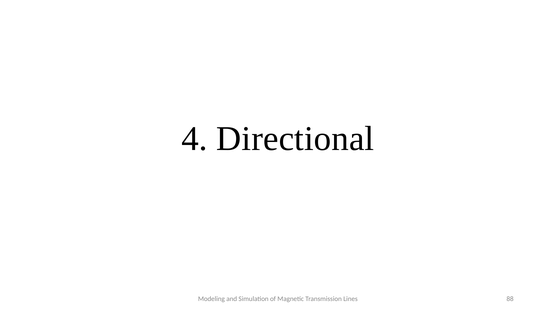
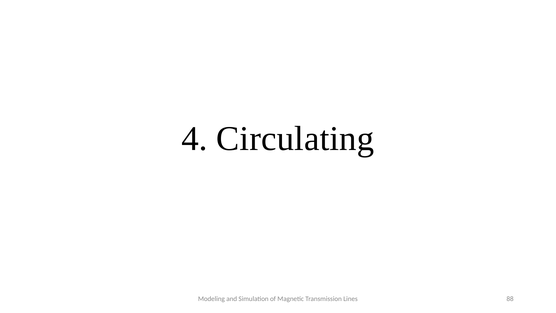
Directional: Directional -> Circulating (295, 139)
